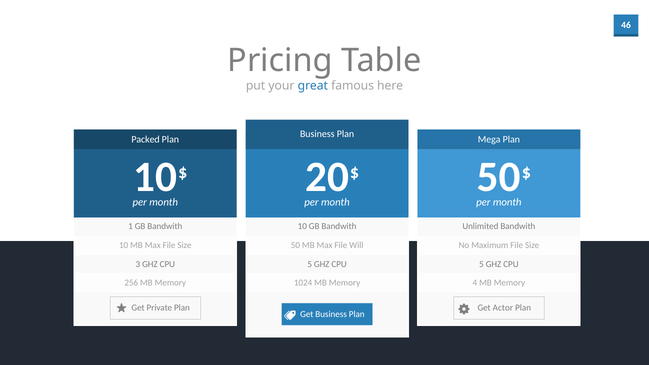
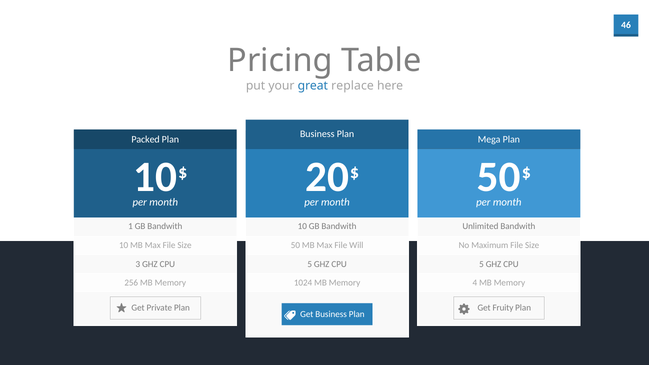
famous: famous -> replace (353, 86)
Actor: Actor -> Fruity (503, 308)
